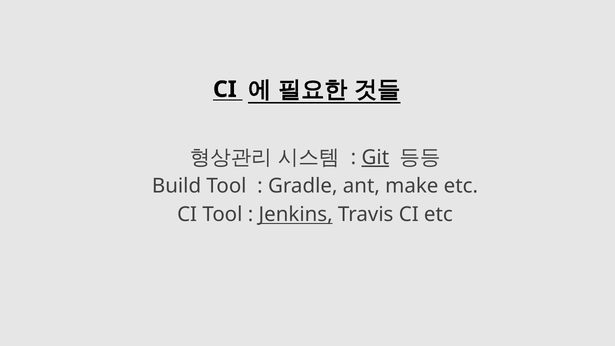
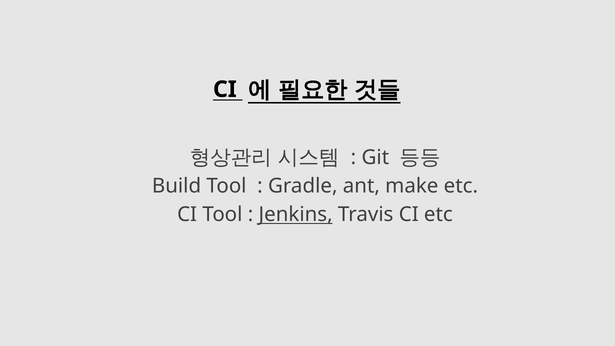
Git underline: present -> none (375, 158)
